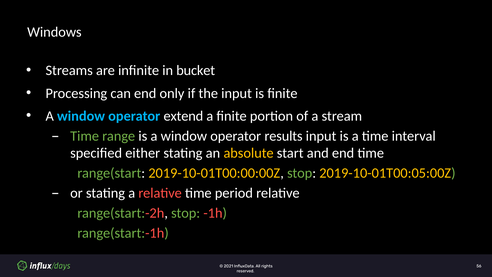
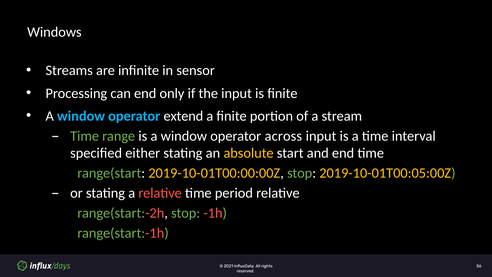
bucket: bucket -> sensor (196, 70)
results: results -> across (283, 136)
